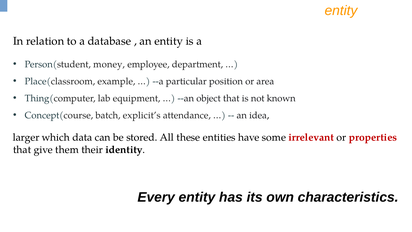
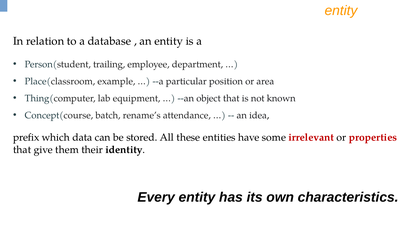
money: money -> trailing (109, 64)
explicit’s: explicit’s -> rename’s (142, 115)
larger: larger -> prefix (26, 137)
